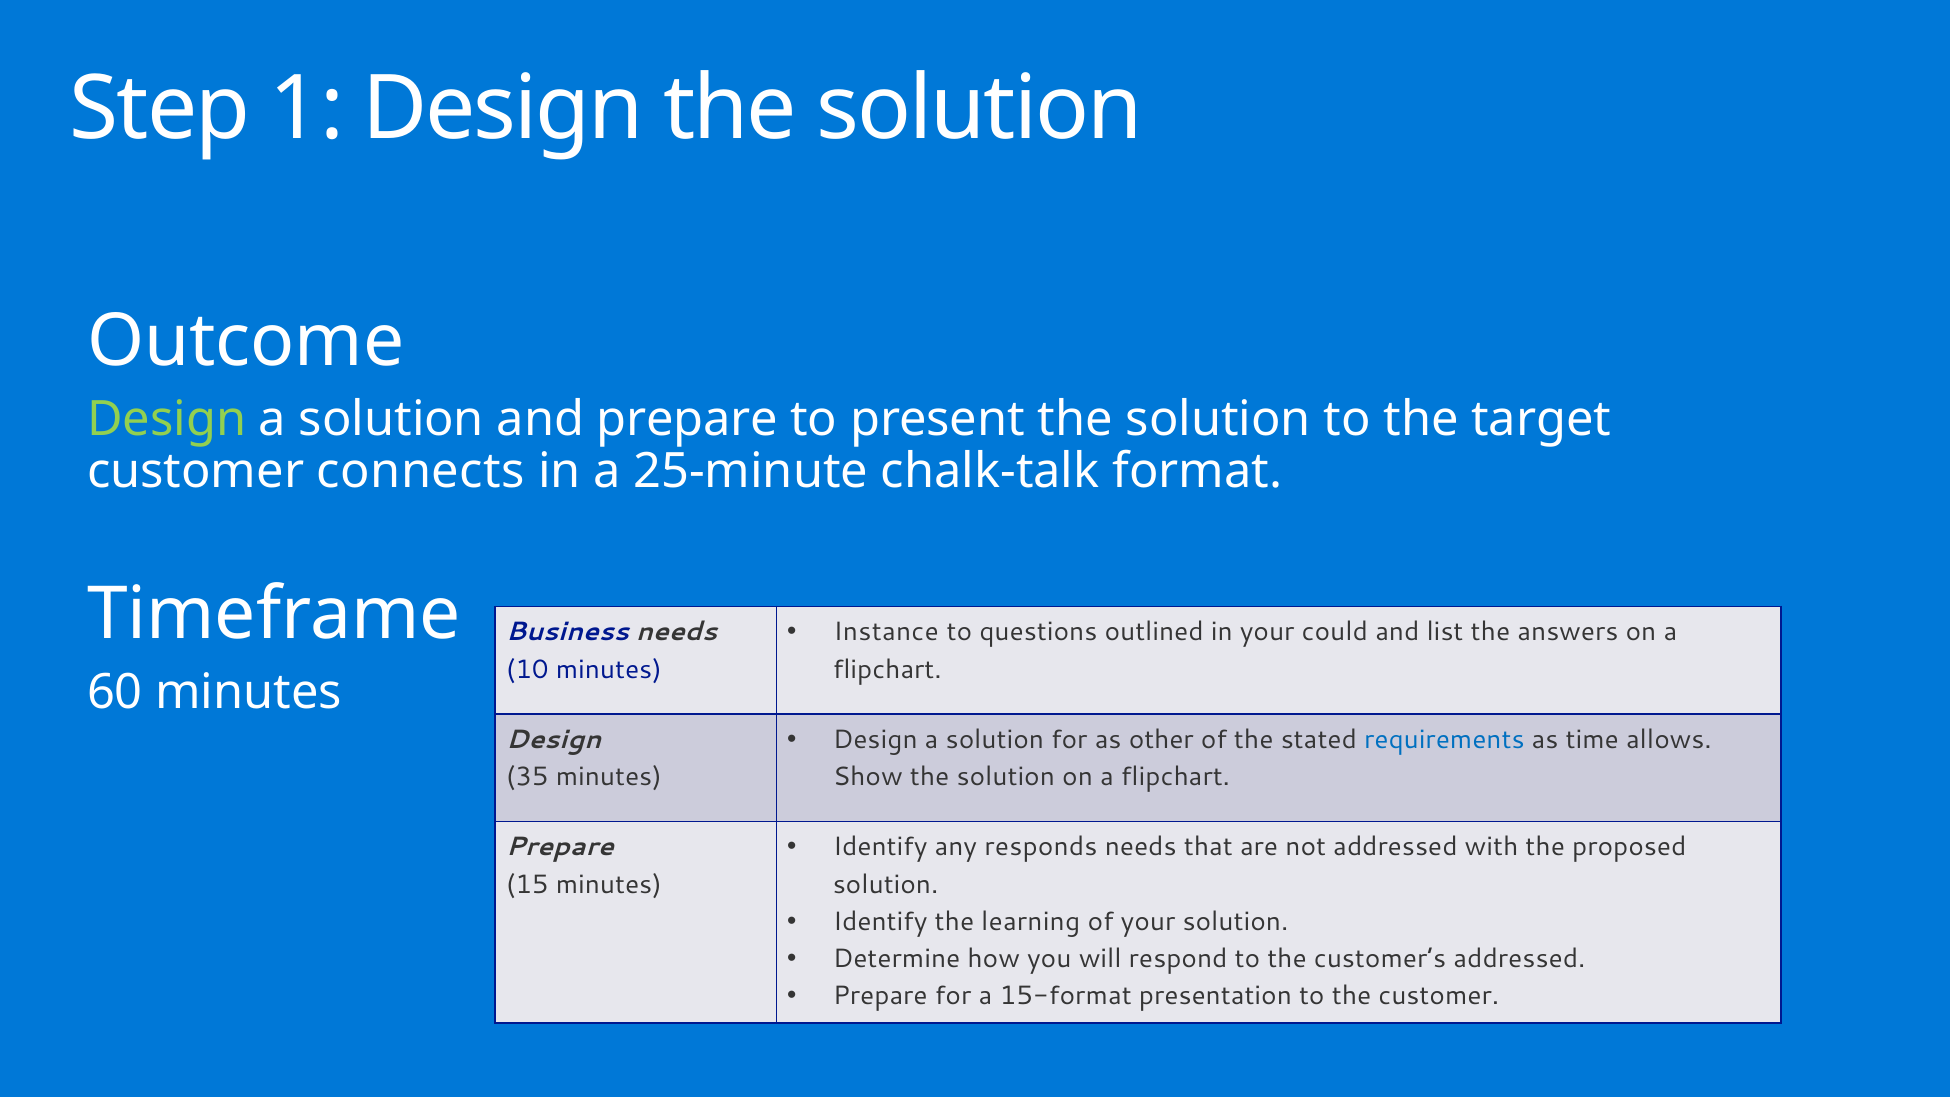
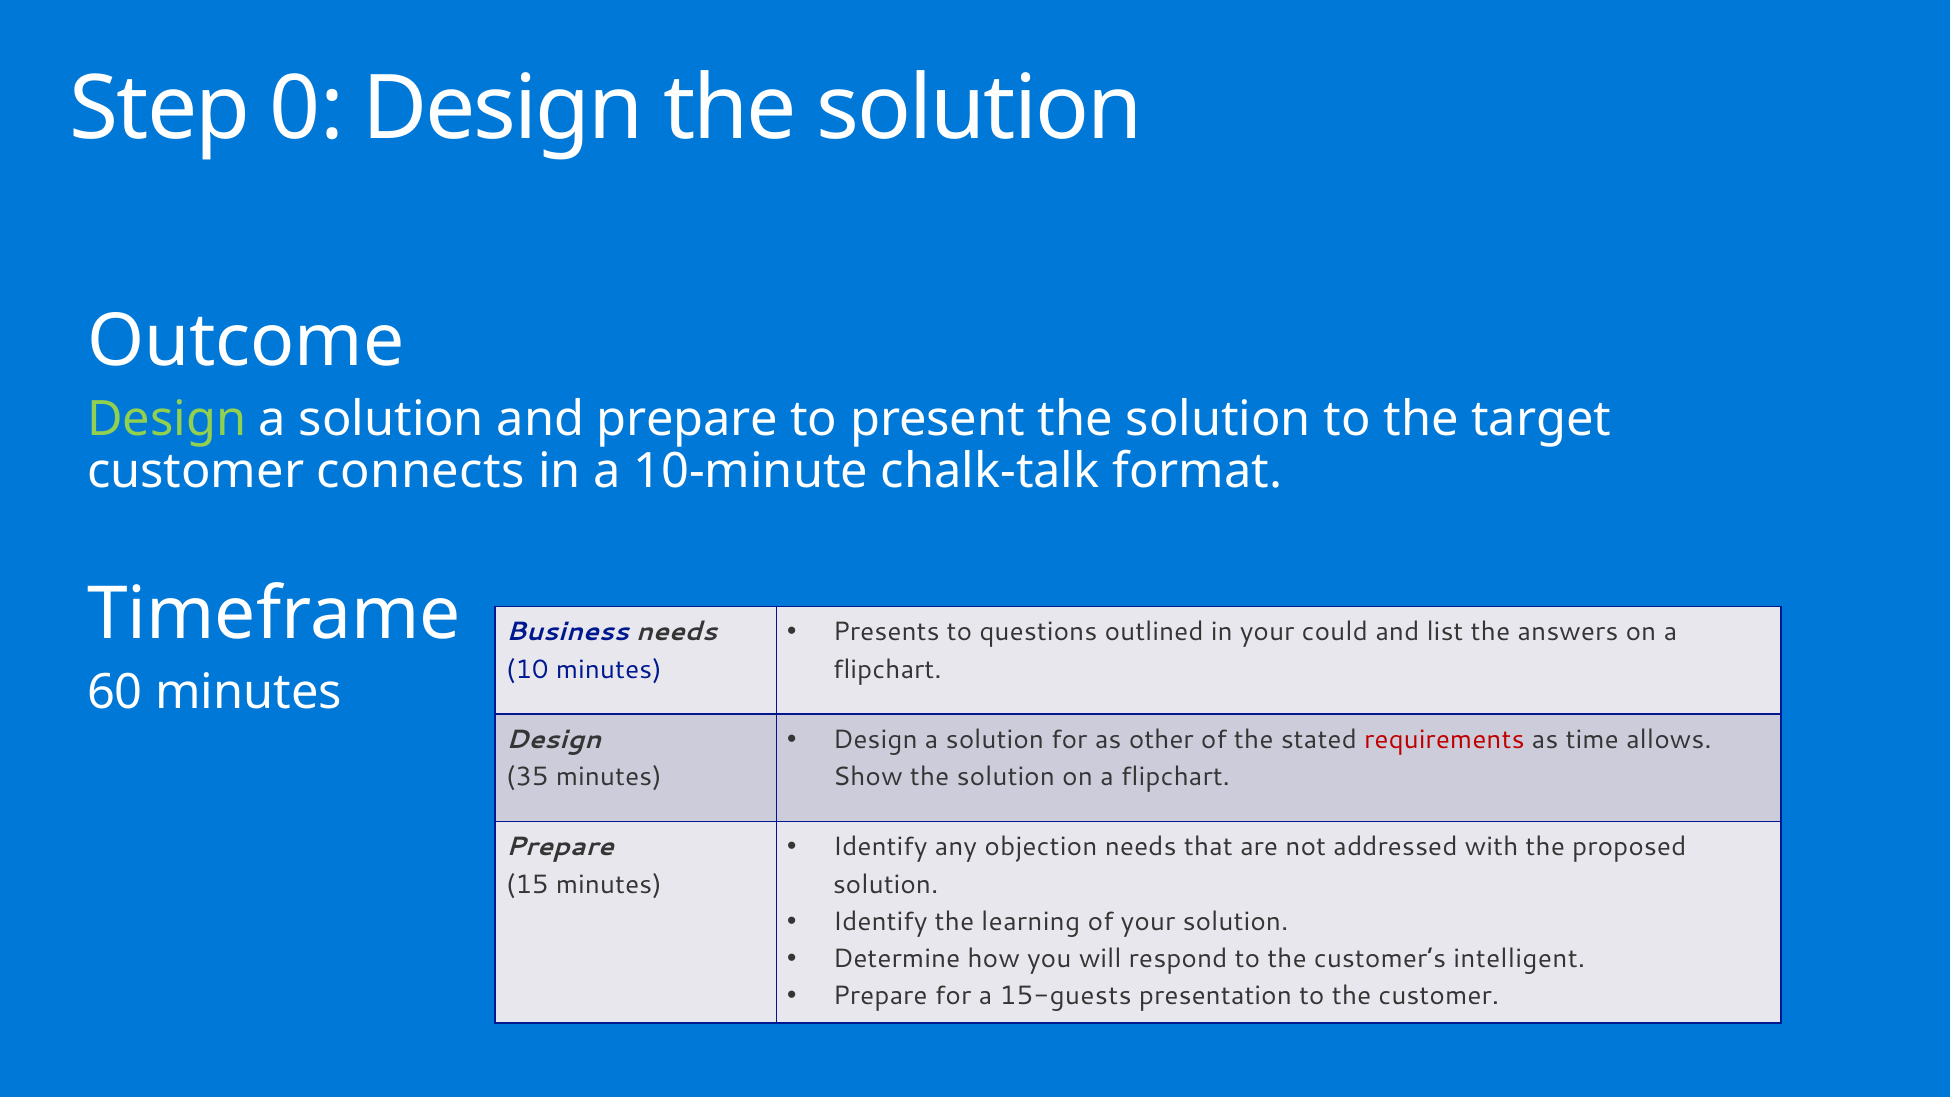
1: 1 -> 0 (307, 109)
25-minute: 25-minute -> 10-minute (751, 472)
Instance: Instance -> Presents (886, 632)
requirements colour: blue -> red (1444, 739)
responds: responds -> objection (1041, 847)
customer’s addressed: addressed -> intelligent (1519, 959)
15-format: 15-format -> 15-guests (1066, 996)
